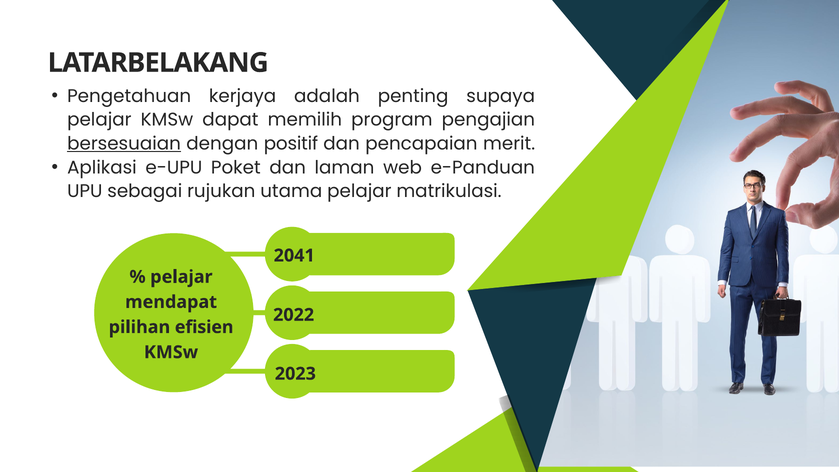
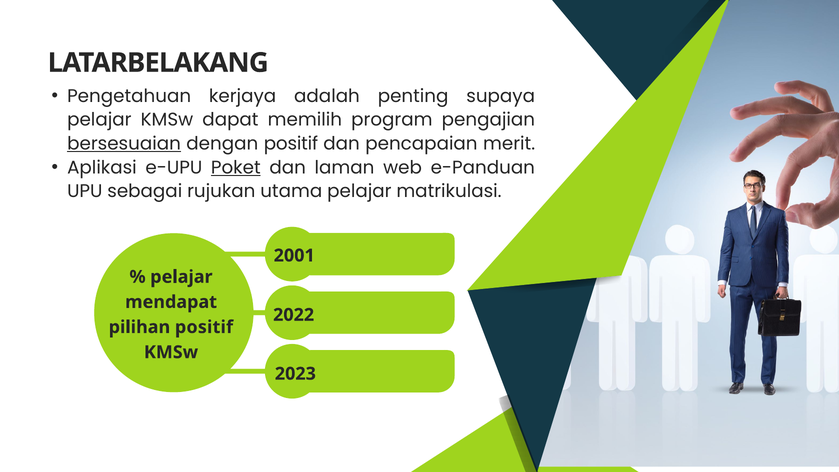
Poket underline: none -> present (236, 167)
2041: 2041 -> 2001 (294, 256)
pilihan efisien: efisien -> positif (204, 327)
